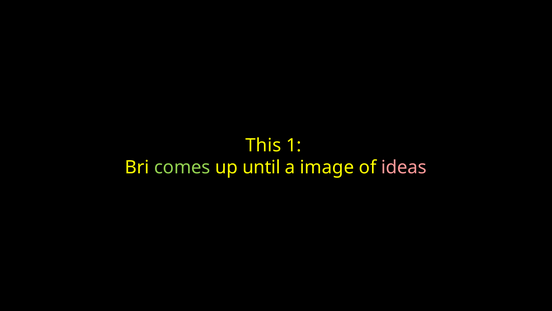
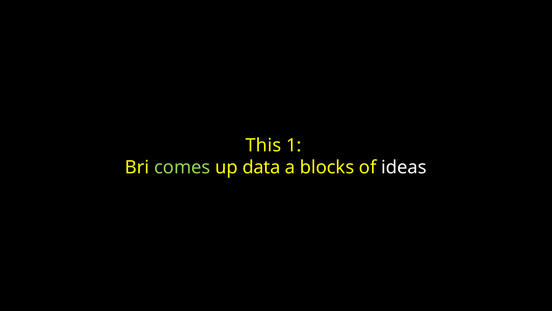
until: until -> data (261, 167)
image: image -> blocks (327, 167)
ideas colour: pink -> white (404, 167)
